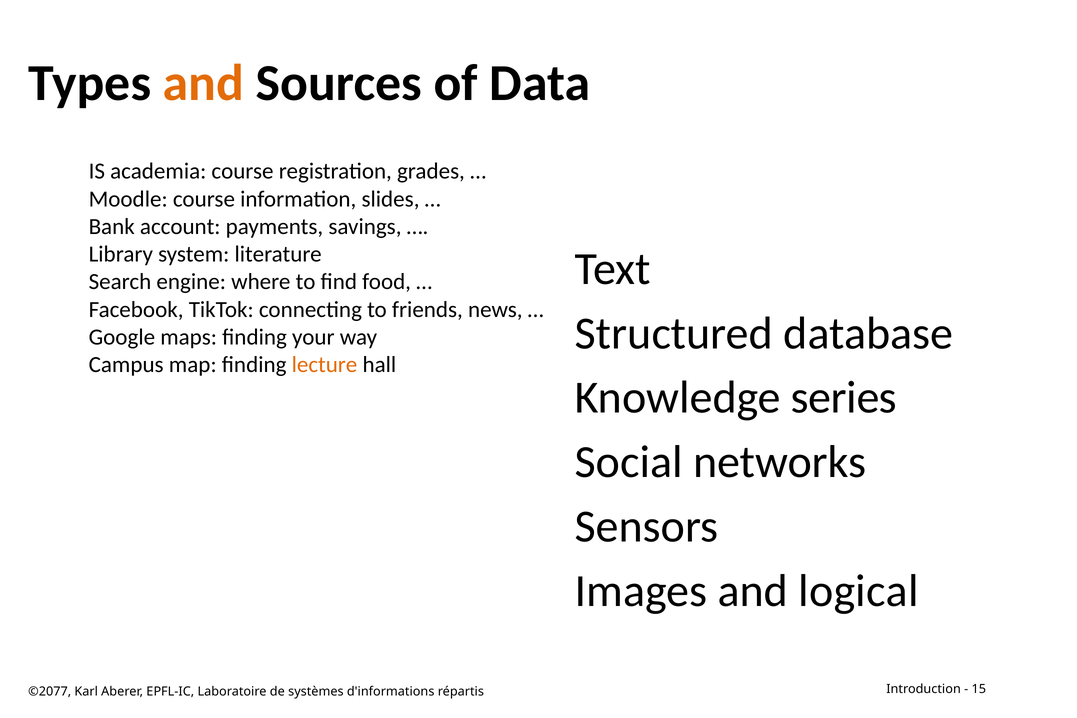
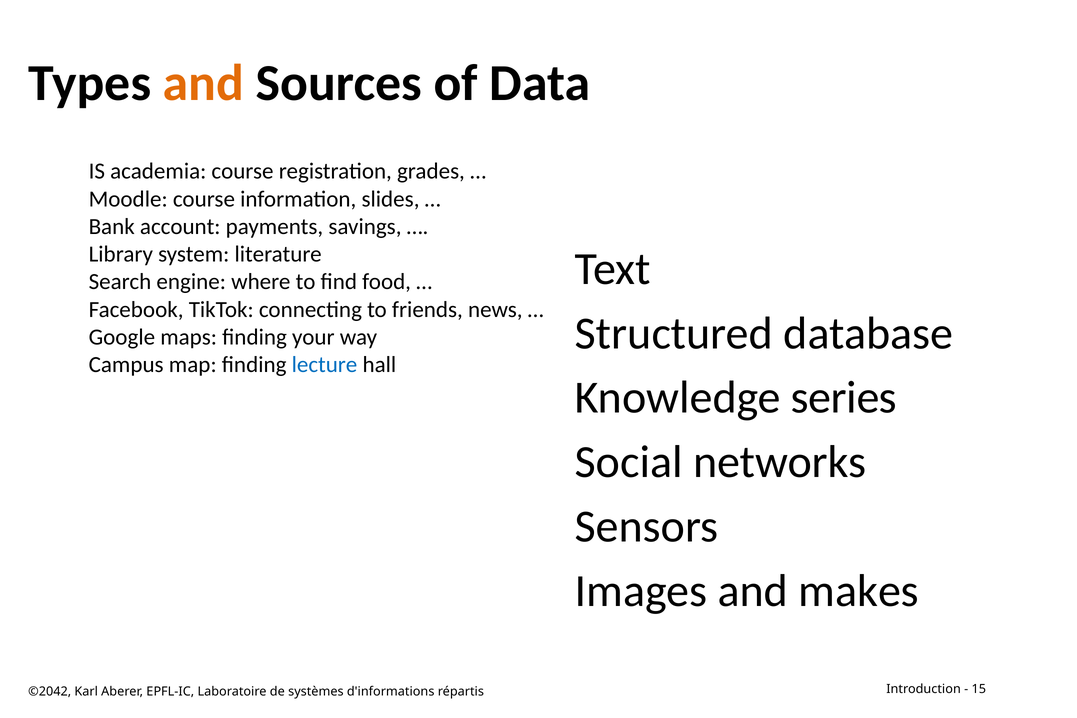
lecture colour: orange -> blue (325, 365)
logical: logical -> makes (859, 591)
©2077: ©2077 -> ©2042 (50, 692)
